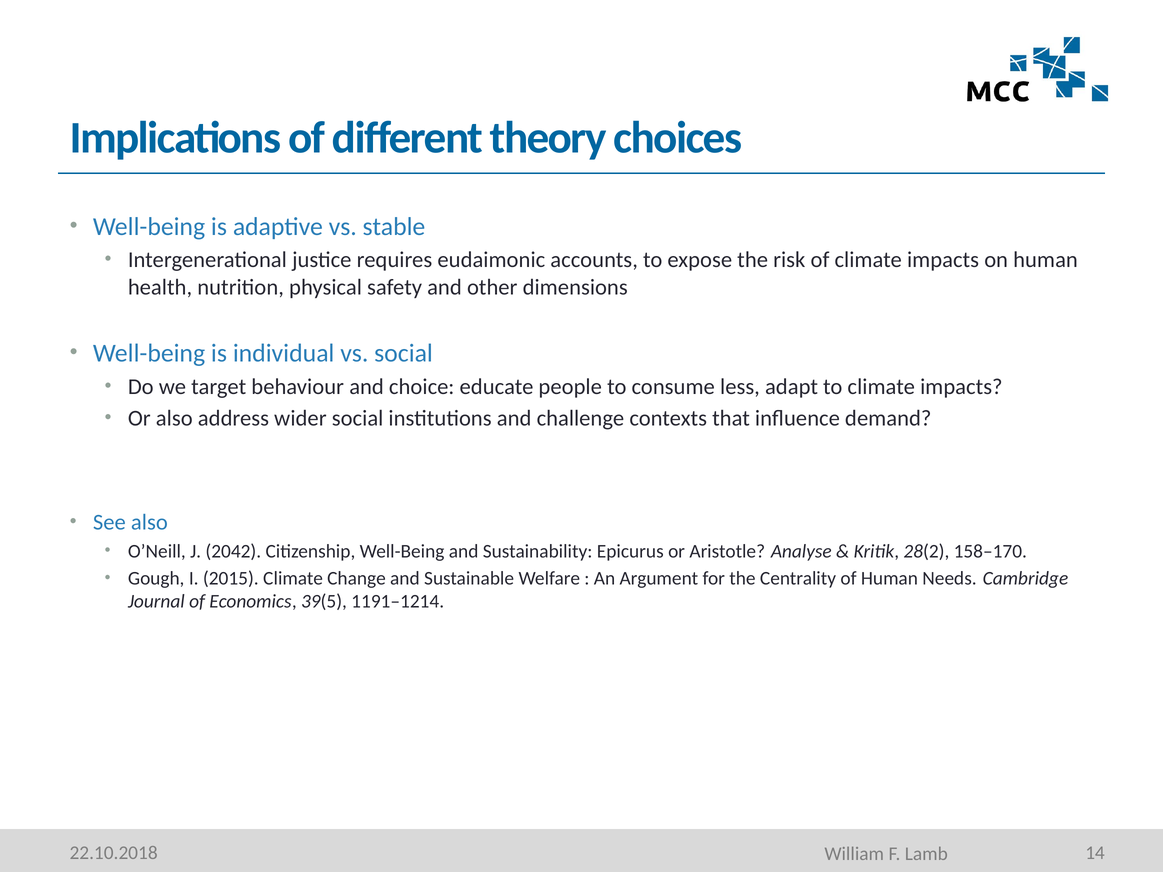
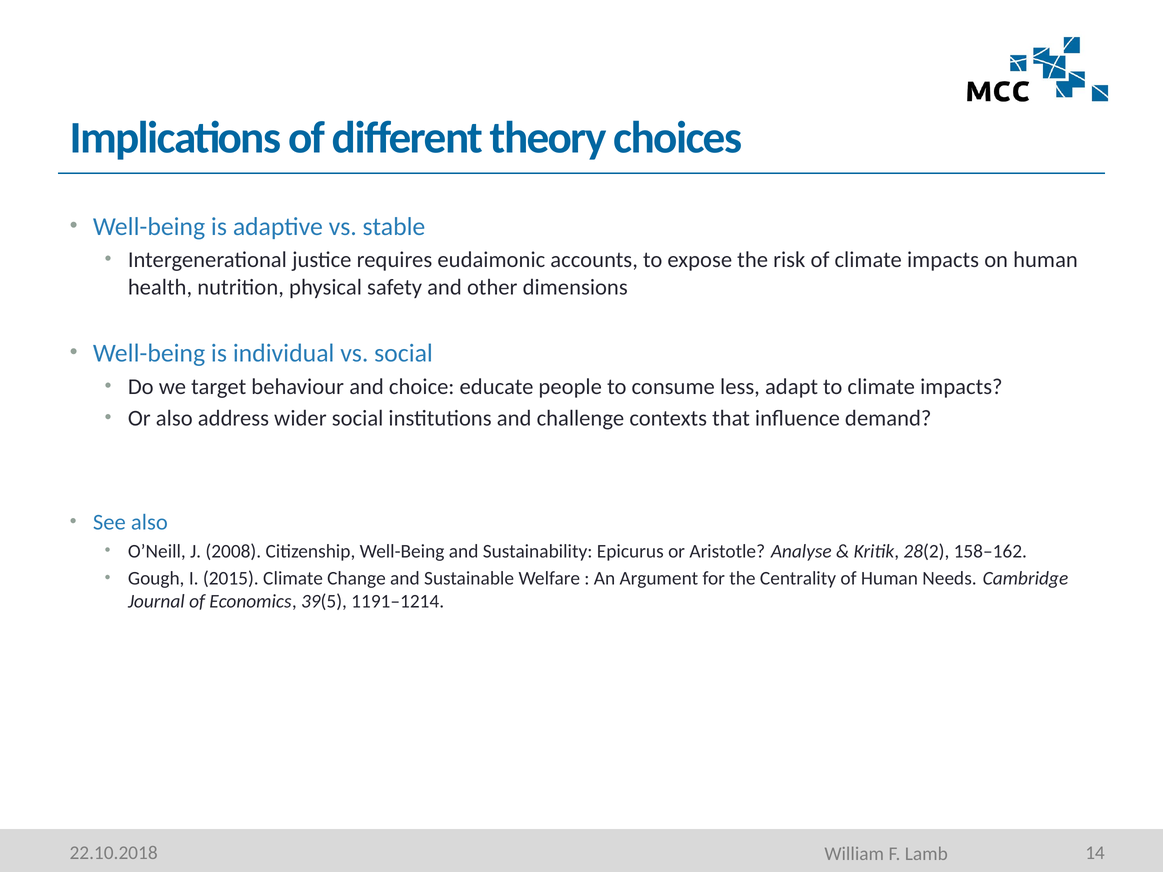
2042: 2042 -> 2008 (233, 551)
158–170: 158–170 -> 158–162 (990, 551)
